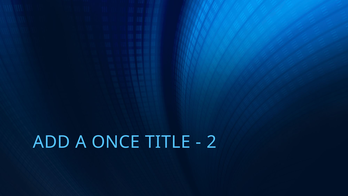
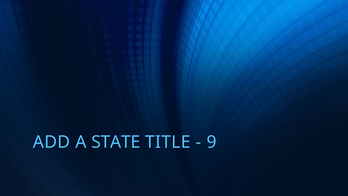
ONCE: ONCE -> STATE (116, 142)
2: 2 -> 9 (212, 142)
